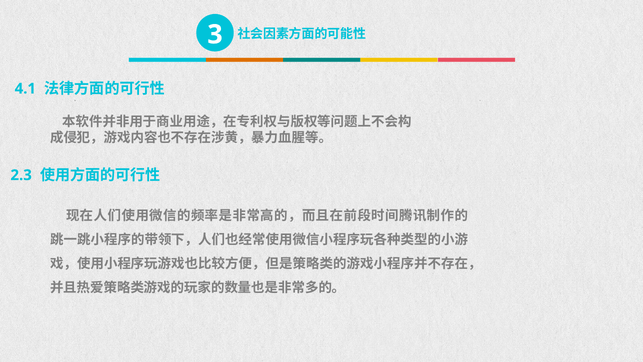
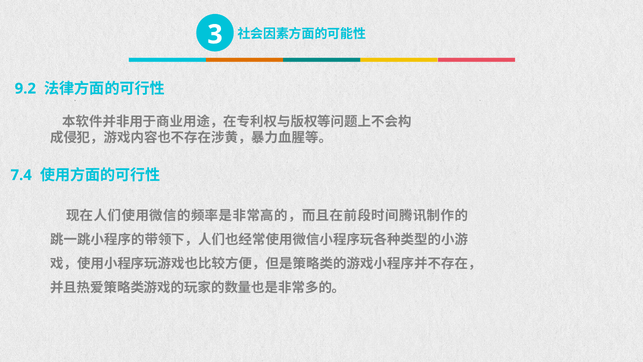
4.1: 4.1 -> 9.2 (25, 89)
2.3: 2.3 -> 7.4 (21, 175)
